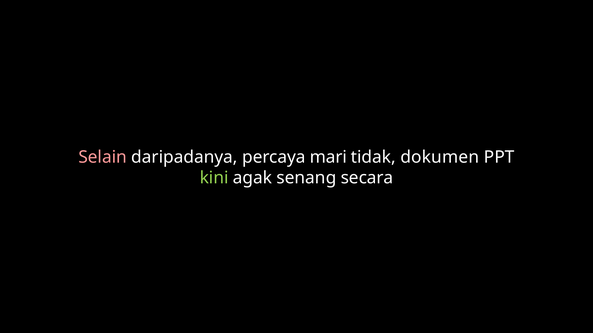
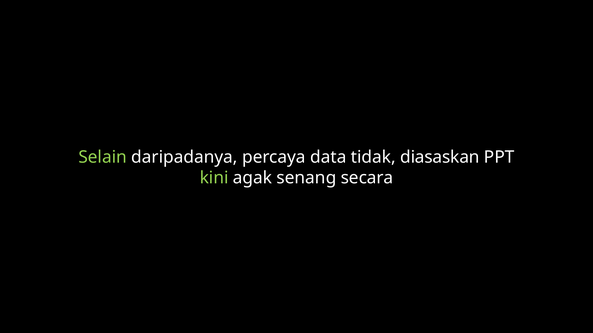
Selain colour: pink -> light green (103, 157)
mari: mari -> data (328, 157)
dokumen: dokumen -> diasaskan (440, 157)
